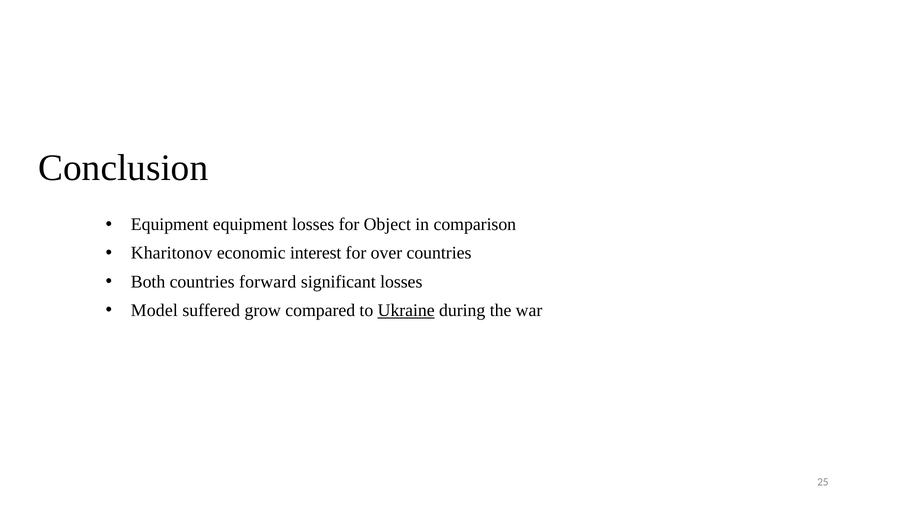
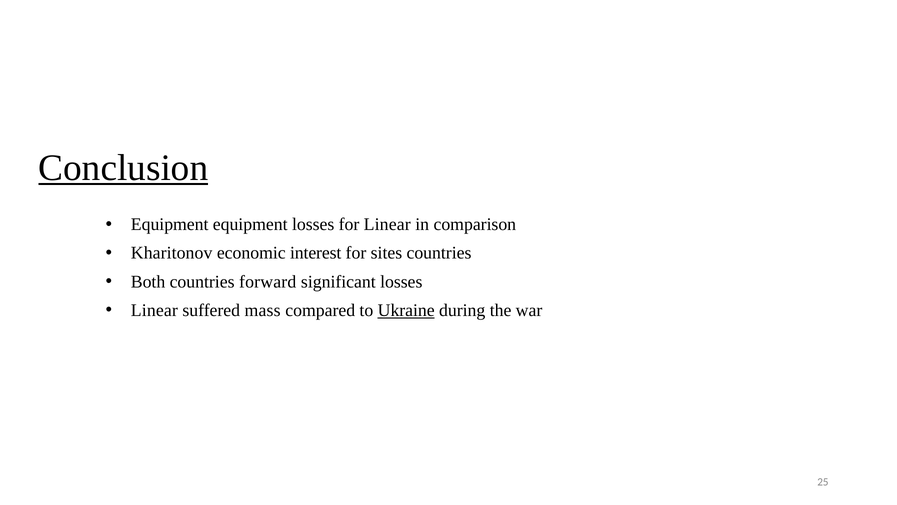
Conclusion underline: none -> present (123, 168)
for Object: Object -> Linear (387, 224)
over: over -> sites (386, 253)
Model: Model -> Linear (154, 310)
grow: grow -> mass (263, 310)
